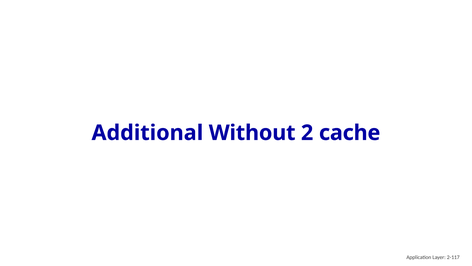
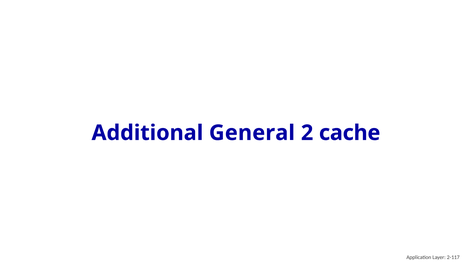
Without: Without -> General (252, 133)
